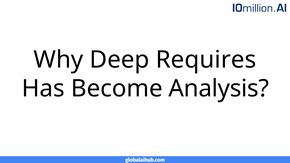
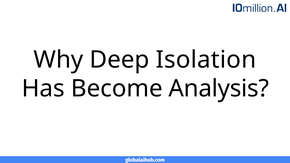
Requires: Requires -> Isolation (206, 60)
